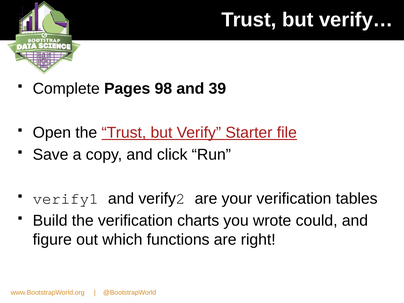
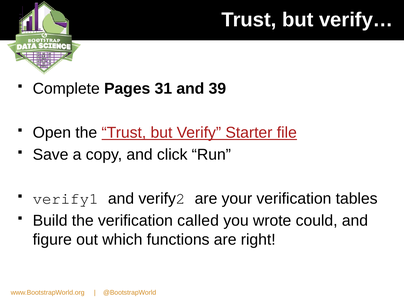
98: 98 -> 31 (163, 89)
charts: charts -> called (198, 221)
